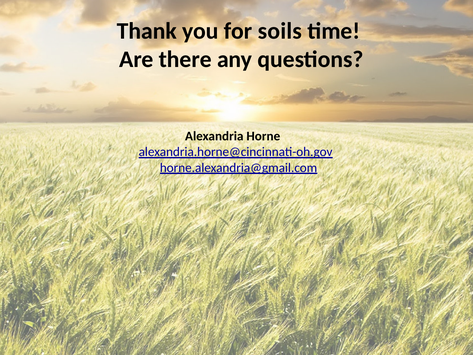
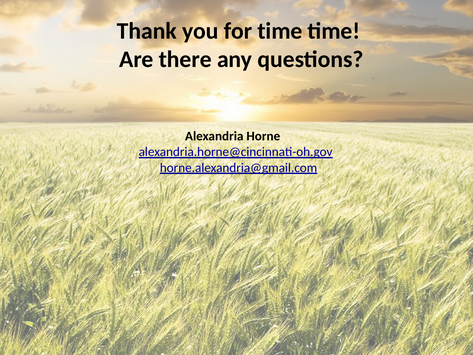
for soils: soils -> time (280, 31)
